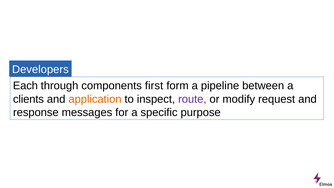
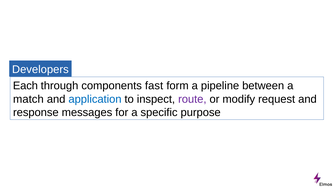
first: first -> fast (154, 86)
clients: clients -> match (28, 99)
application colour: orange -> blue (95, 99)
